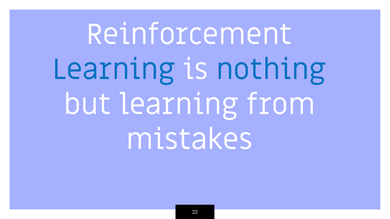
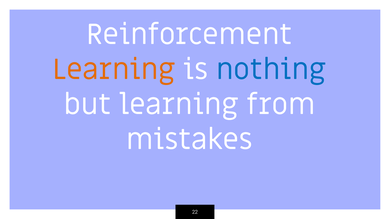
Learning colour: blue -> orange (114, 70)
